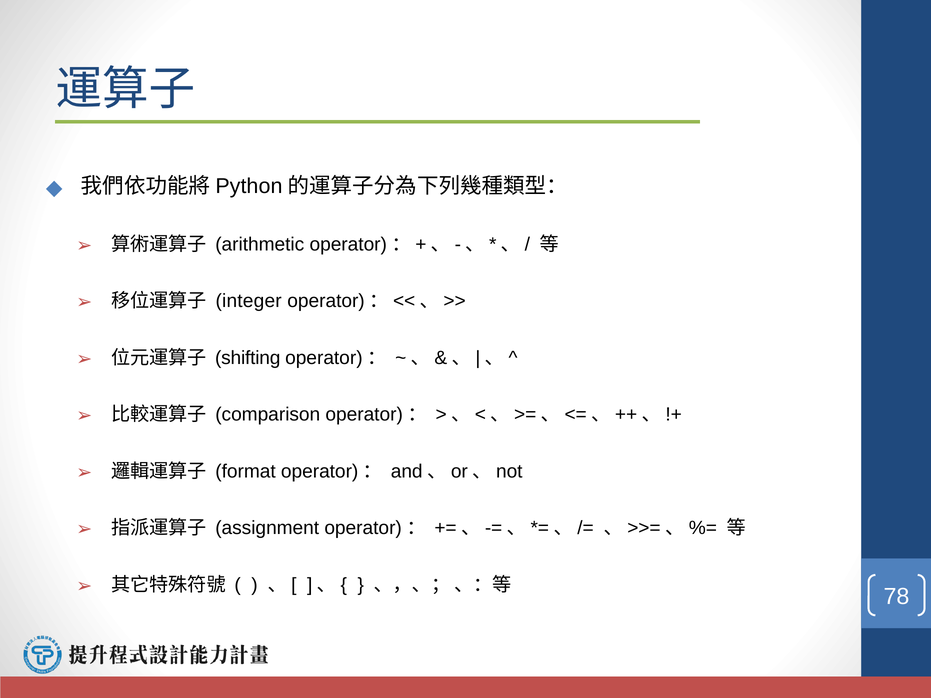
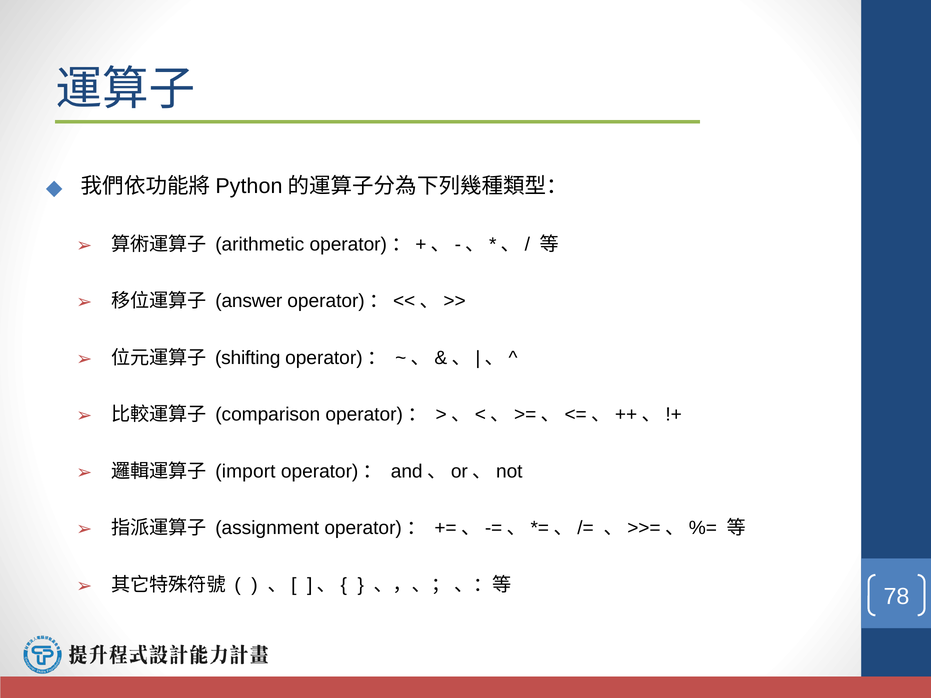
integer: integer -> answer (249, 301)
format: format -> import (245, 471)
